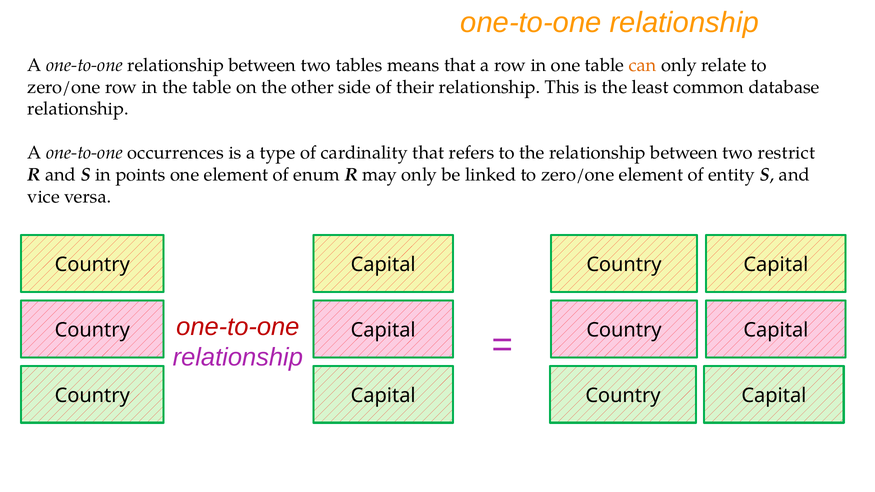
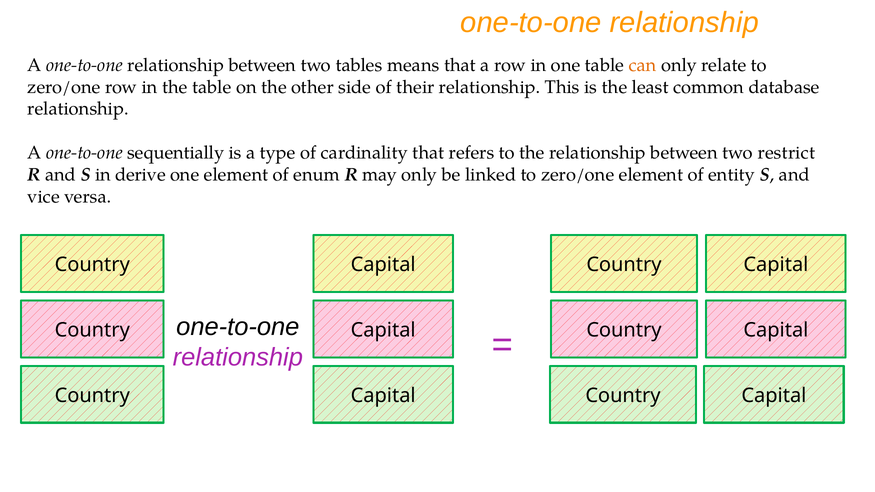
occurrences: occurrences -> sequentially (176, 153)
points: points -> derive (141, 175)
one-to-one colour: red -> black (238, 327)
